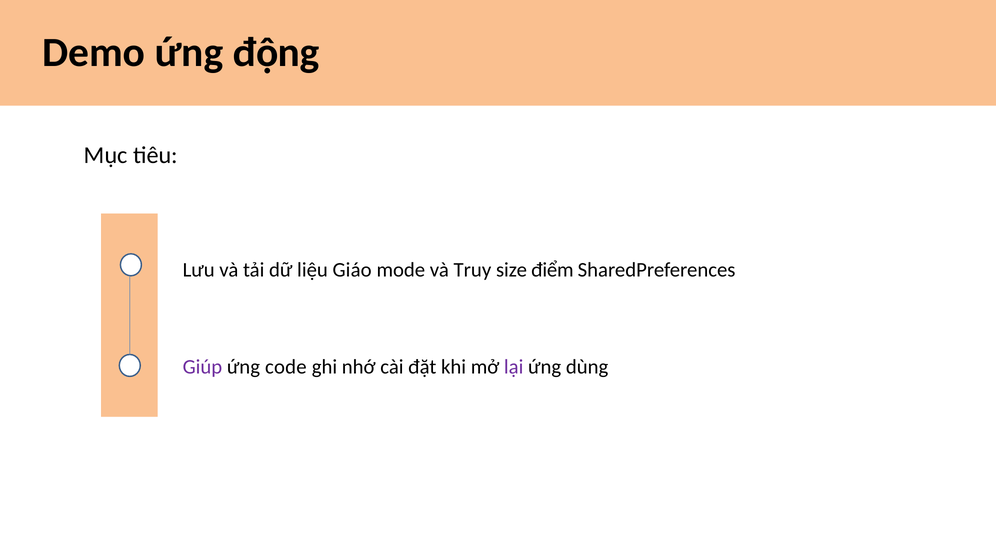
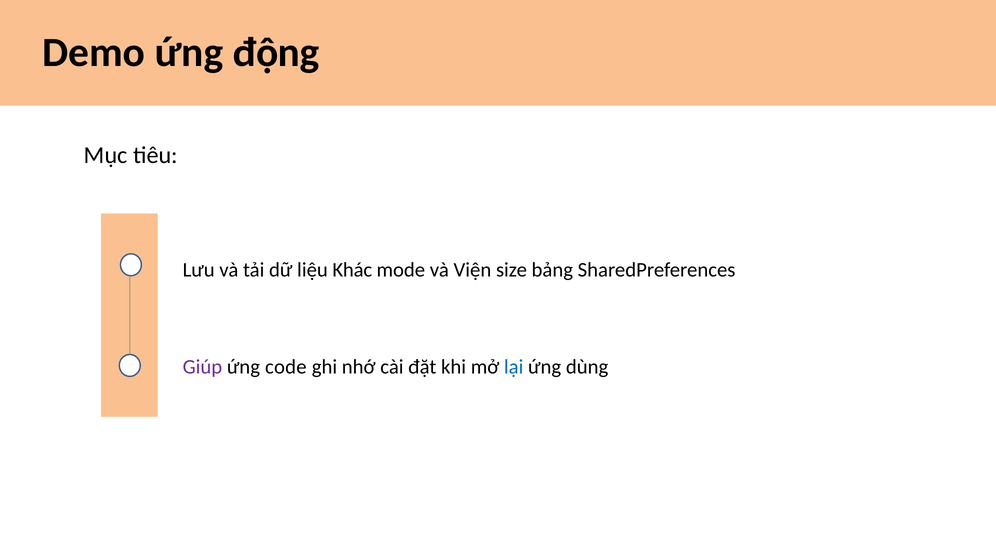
Giáo: Giáo -> Khác (352, 270)
Truy: Truy -> Viện (472, 270)
điểm: điểm -> bảng (552, 270)
lại colour: purple -> blue (514, 367)
